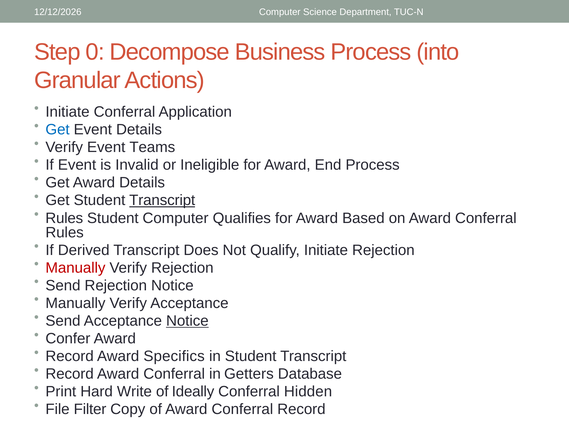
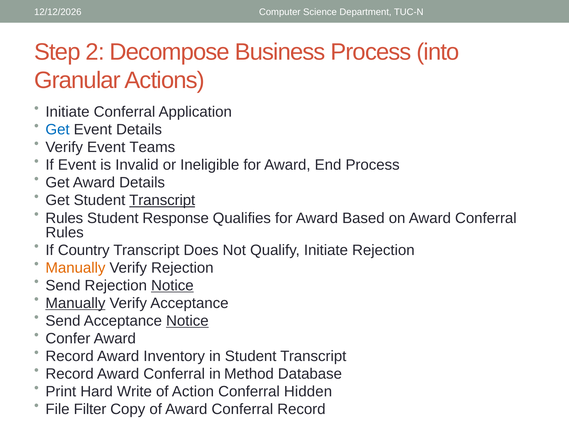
0: 0 -> 2 (95, 52)
Student Computer: Computer -> Response (176, 218)
Derived: Derived -> Country (84, 250)
Manually colour: red -> orange (75, 268)
Notice underline: none -> present (172, 285)
Manually underline: none -> present (75, 303)
Specifics: Specifics -> Inventory (174, 356)
Getters: Getters -> Method (249, 374)
Ideally: Ideally -> Action (193, 391)
